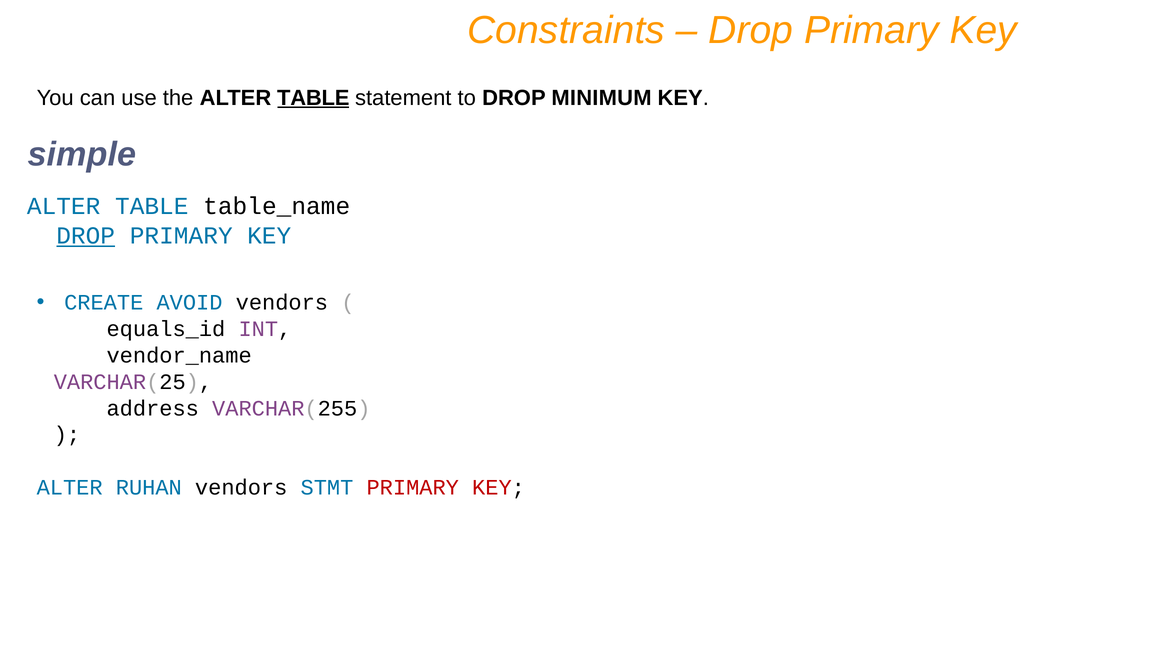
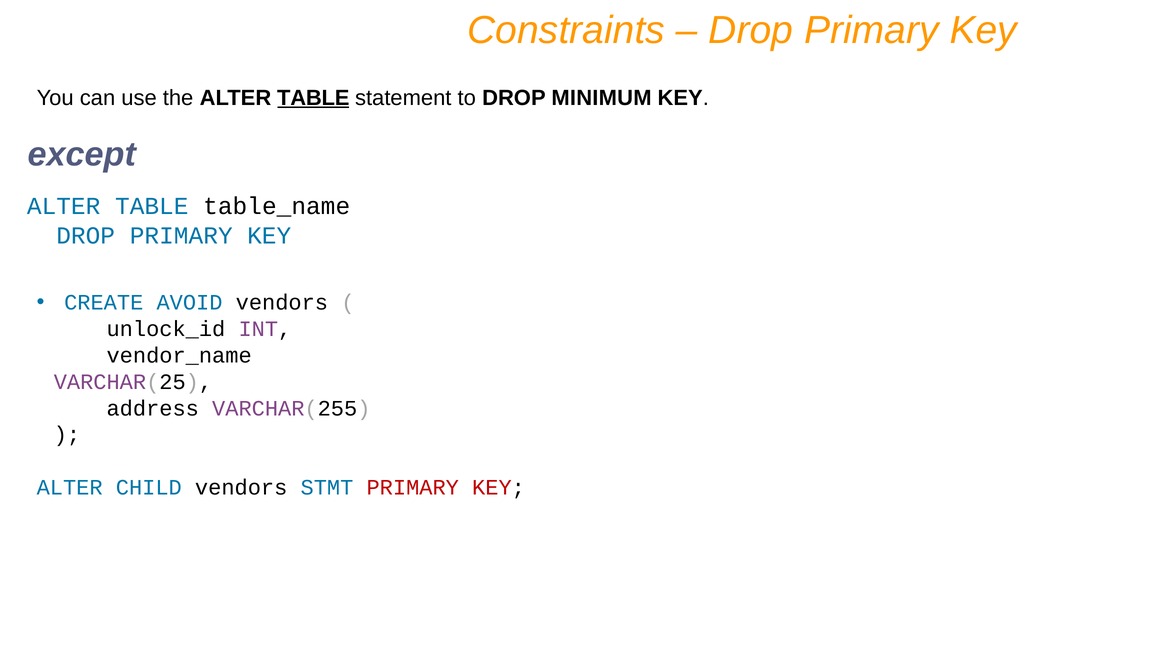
simple: simple -> except (82, 154)
DROP underline: present -> none (86, 236)
equals_id: equals_id -> unlock_id (166, 329)
RUHAN: RUHAN -> CHILD (149, 487)
